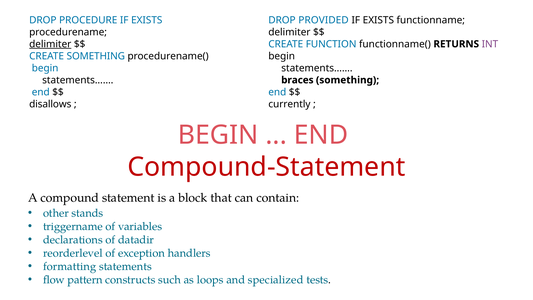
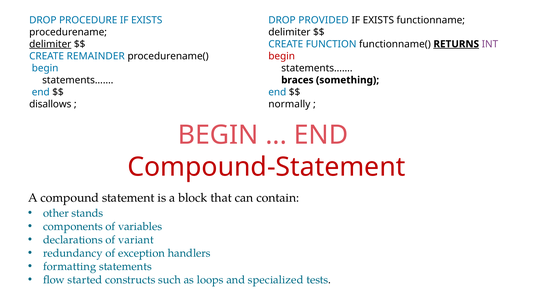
RETURNS underline: none -> present (456, 44)
CREATE SOMETHING: SOMETHING -> REMAINDER (96, 56)
begin colour: black -> red (282, 56)
currently: currently -> normally (289, 104)
triggername: triggername -> components (73, 226)
datadir: datadir -> variant (136, 240)
reorderlevel: reorderlevel -> redundancy (73, 253)
pattern: pattern -> started (85, 280)
